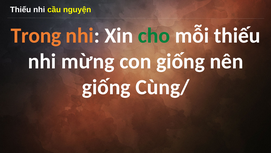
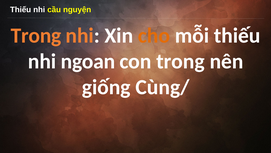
cho colour: green -> orange (154, 35)
mừng: mừng -> ngoan (88, 61)
con giống: giống -> trong (180, 61)
